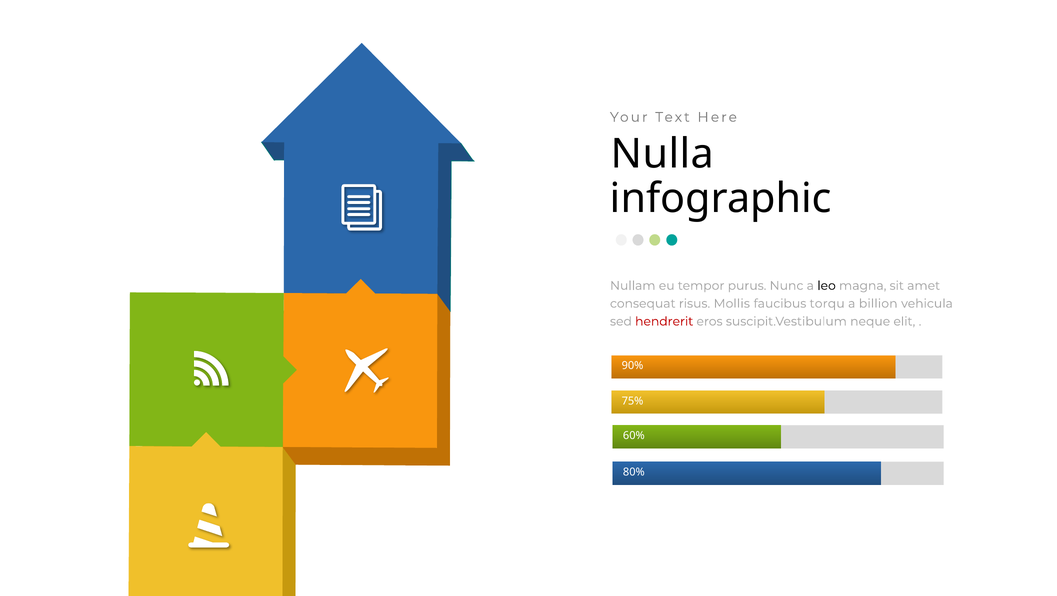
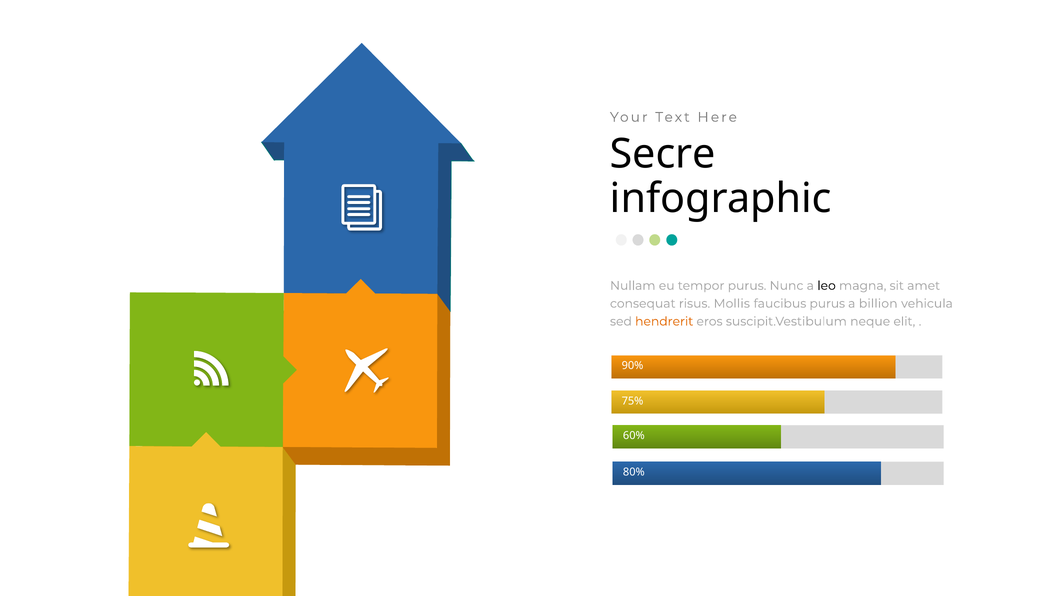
Nulla: Nulla -> Secre (663, 154)
faucibus torqu: torqu -> purus (827, 303)
hendrerit colour: red -> orange (664, 321)
